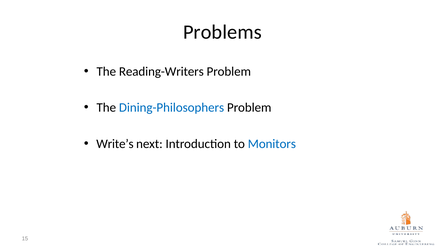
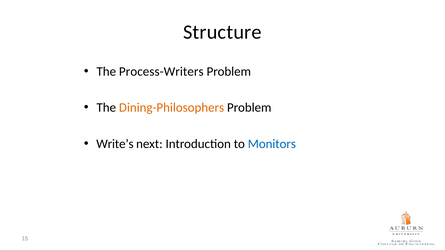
Problems: Problems -> Structure (222, 32)
Reading-Writers: Reading-Writers -> Process-Writers (161, 72)
Dining-Philosophers colour: blue -> orange (172, 108)
